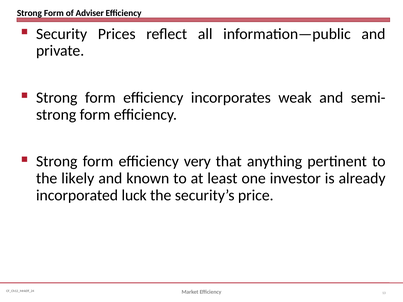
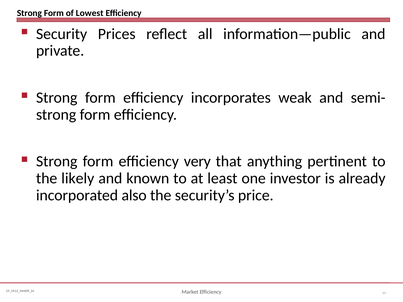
Adviser: Adviser -> Lowest (90, 13)
luck: luck -> also (134, 195)
